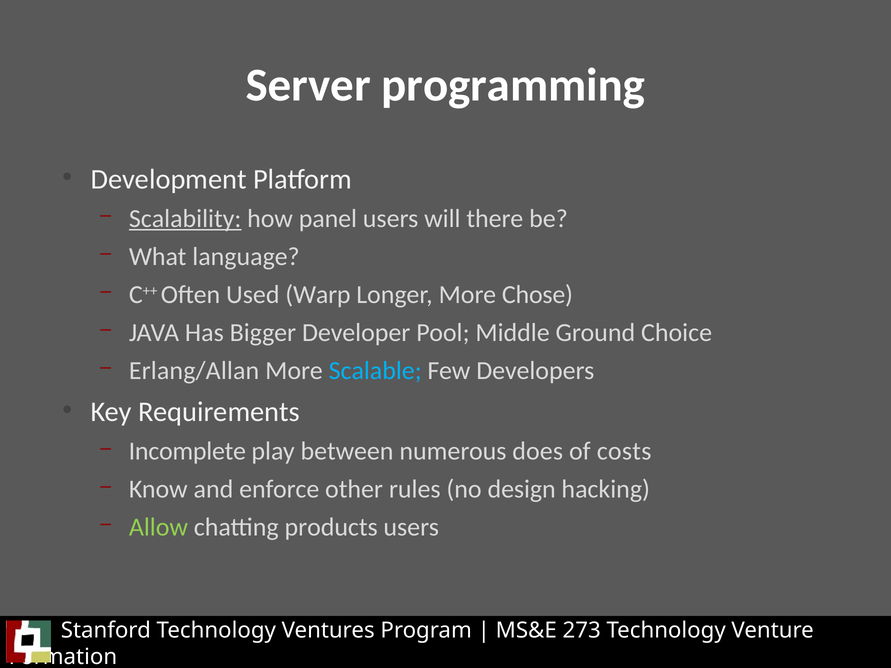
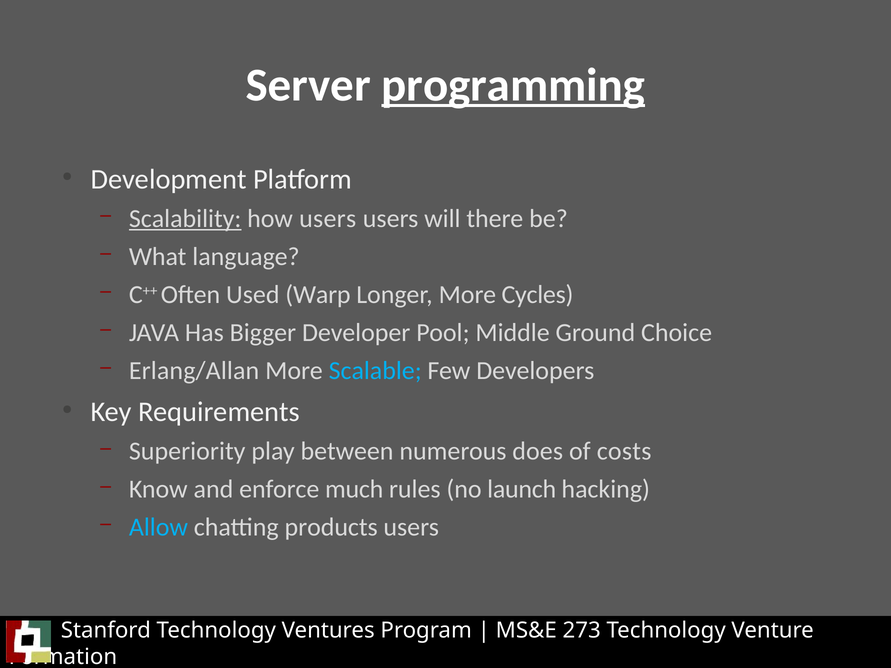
programming underline: none -> present (513, 85)
how panel: panel -> users (328, 219)
Chose: Chose -> Cycles (537, 295)
Incomplete: Incomplete -> Superiority (187, 451)
other: other -> much (354, 489)
design: design -> launch (522, 489)
Allow colour: light green -> light blue (158, 527)
